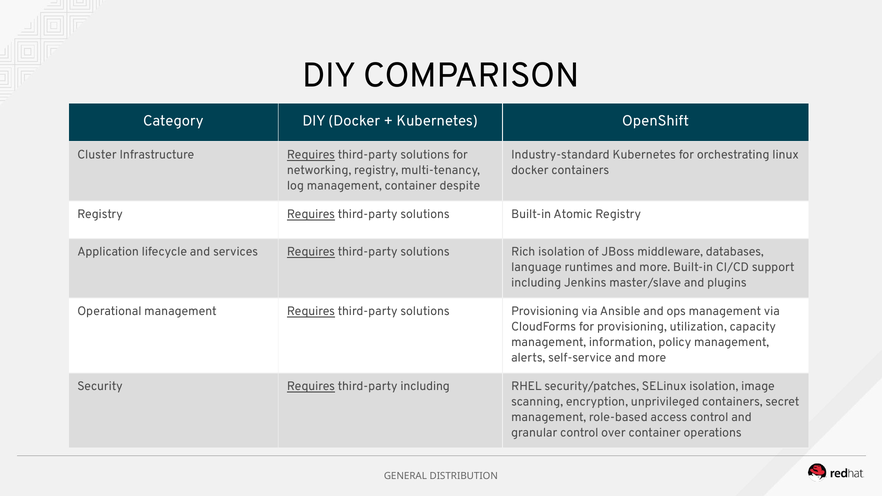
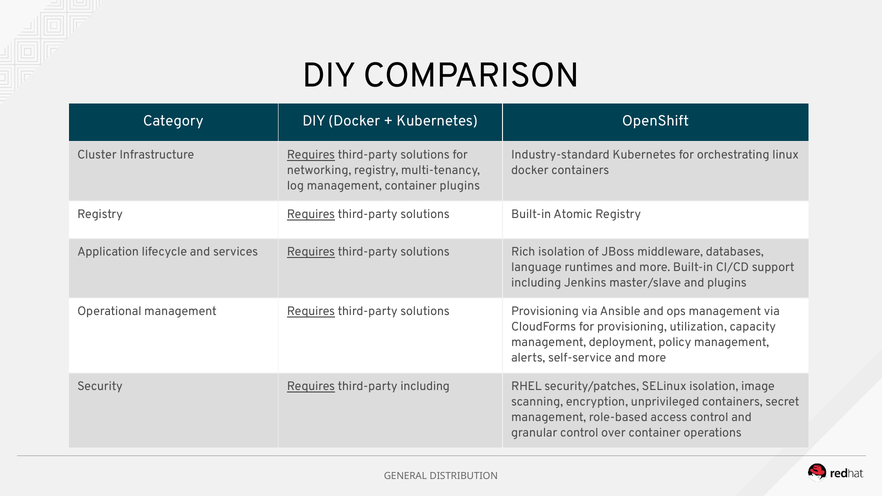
container despite: despite -> plugins (460, 186)
information: information -> deployment (622, 342)
